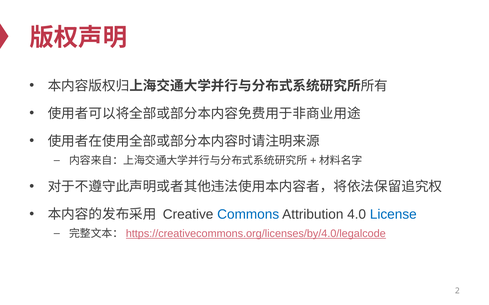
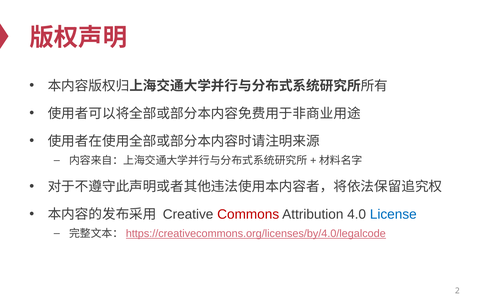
Commons colour: blue -> red (248, 215)
